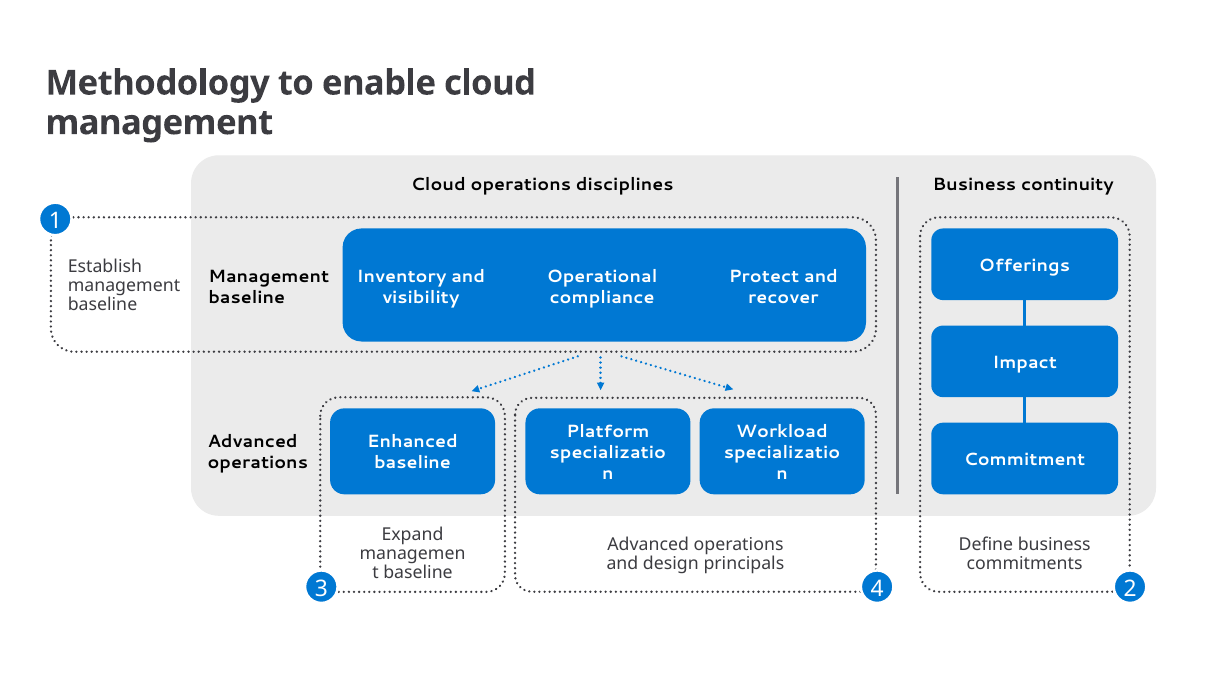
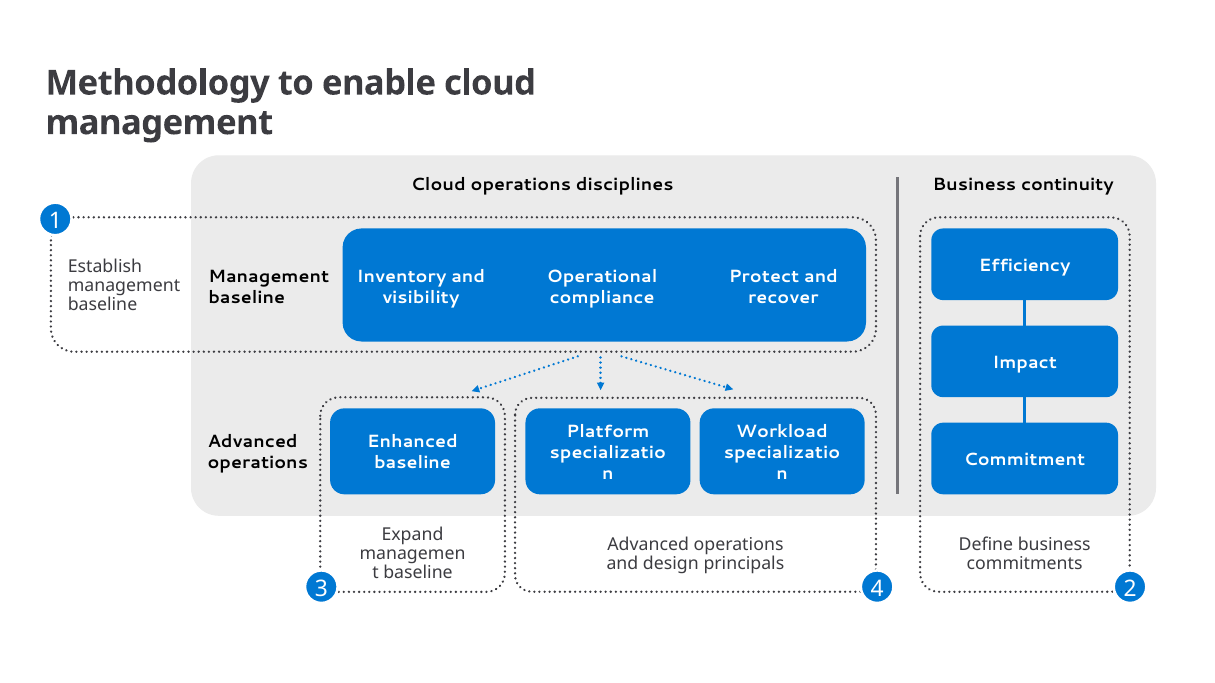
Offerings: Offerings -> Efficiency (1025, 266)
